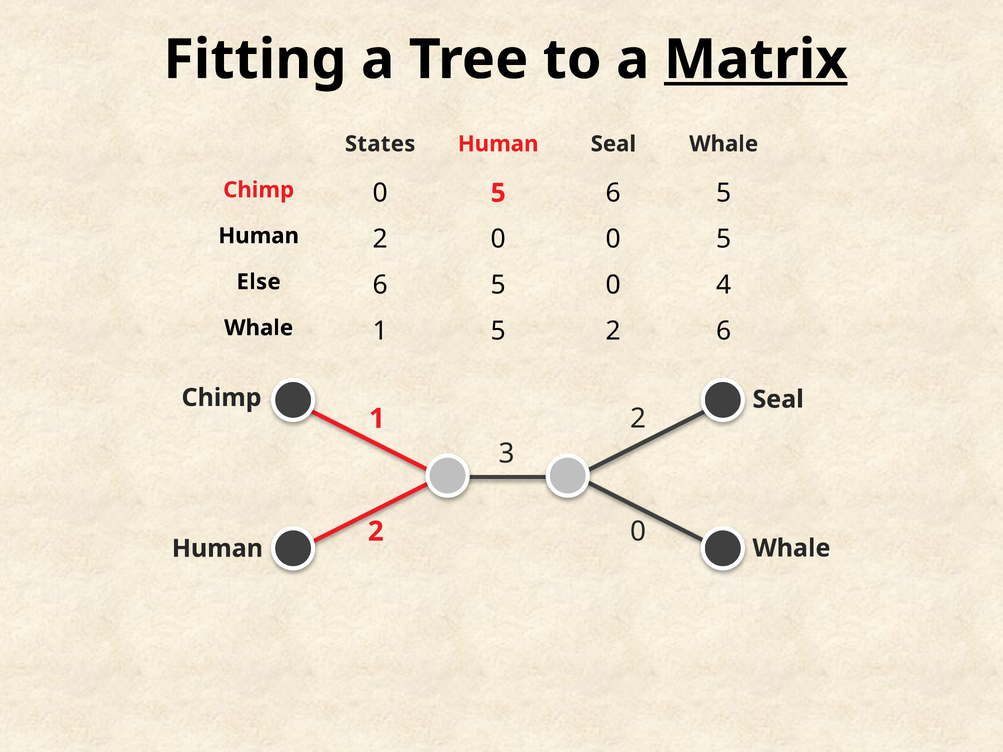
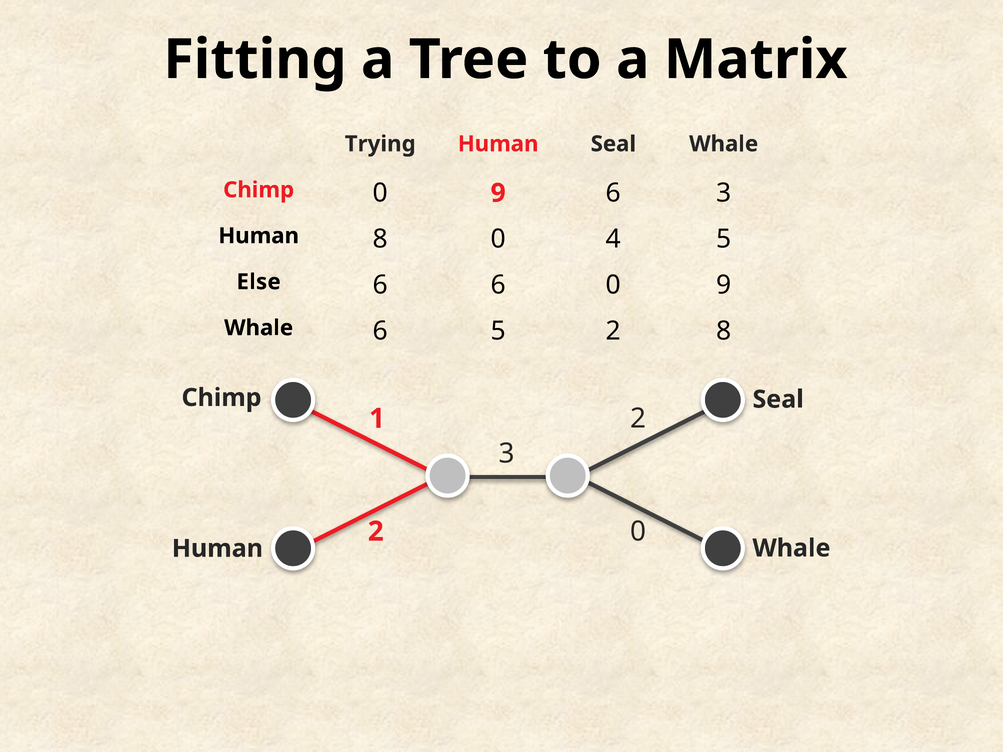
Matrix underline: present -> none (756, 60)
States: States -> Trying (380, 144)
Chimp 0 5: 5 -> 9 (498, 193)
5: 5 -> 3 (724, 193)
Human 2: 2 -> 8 (380, 239)
0 0: 0 -> 4 (613, 239)
5: 5 -> 6 (498, 285)
4: 4 -> 9 (724, 285)
Whale 1: 1 -> 6 (380, 331)
2 6: 6 -> 8 (724, 331)
